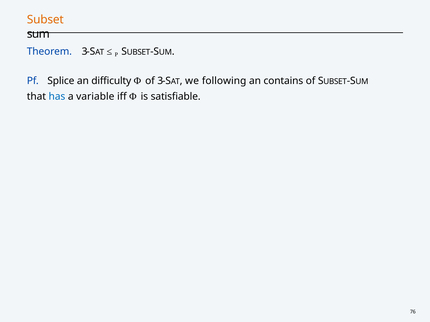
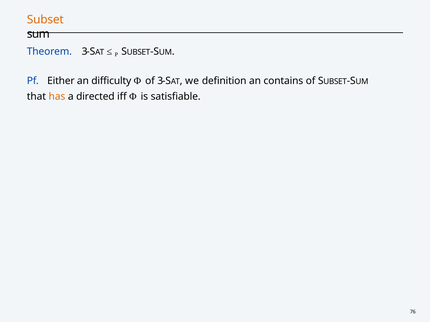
Splice: Splice -> Either (61, 81)
following: following -> definition (224, 81)
has colour: blue -> orange (57, 97)
variable: variable -> directed (95, 97)
